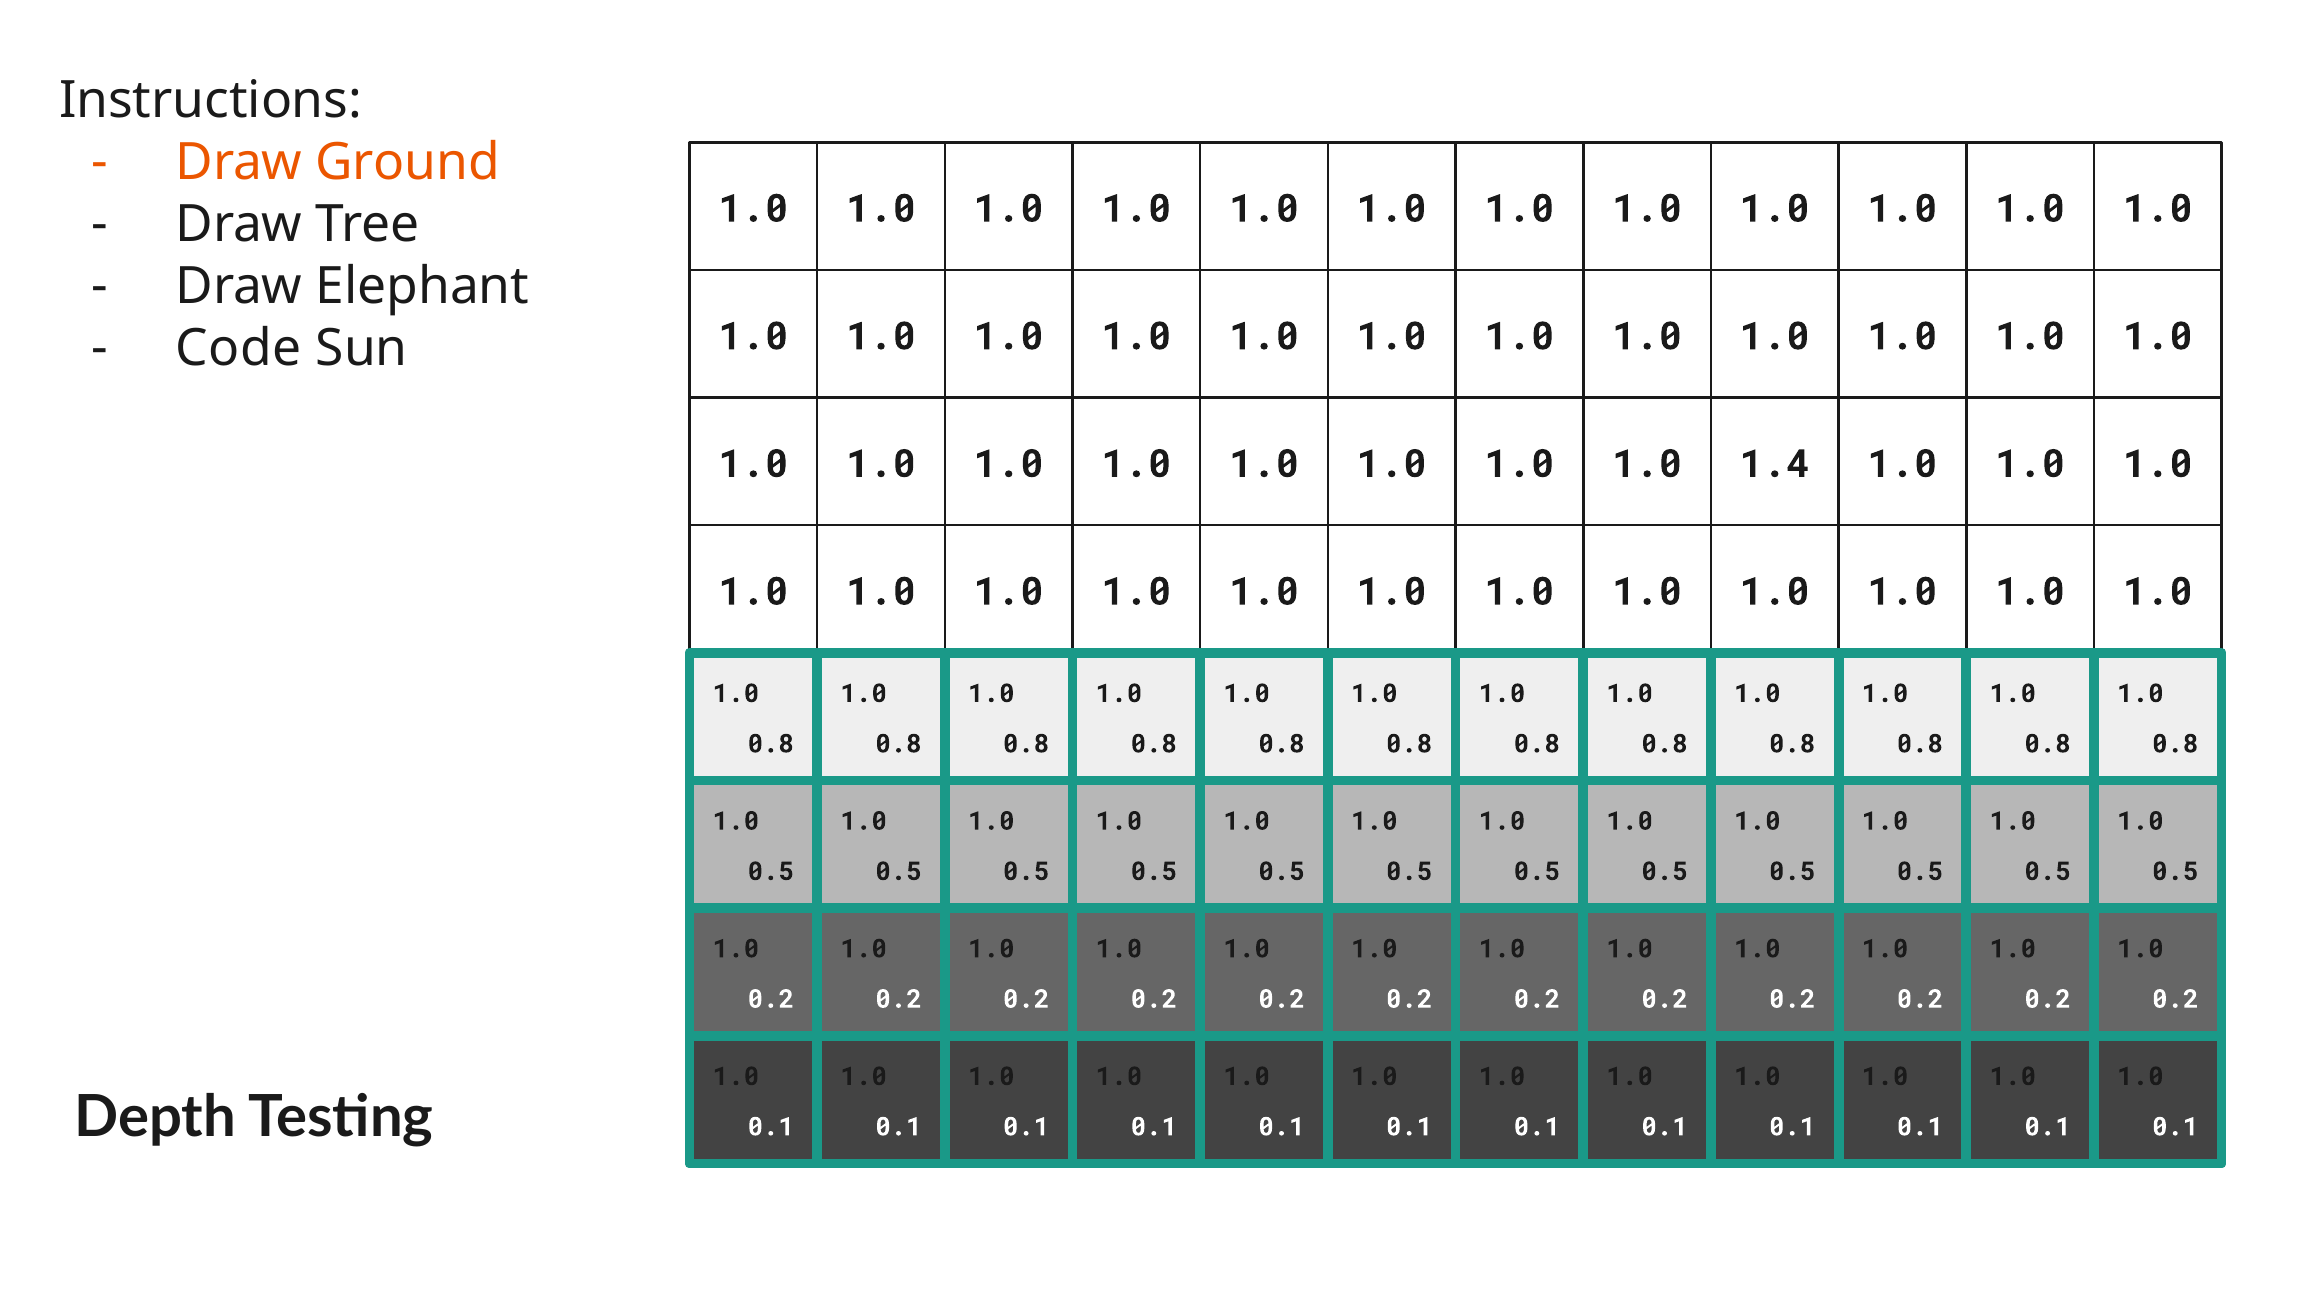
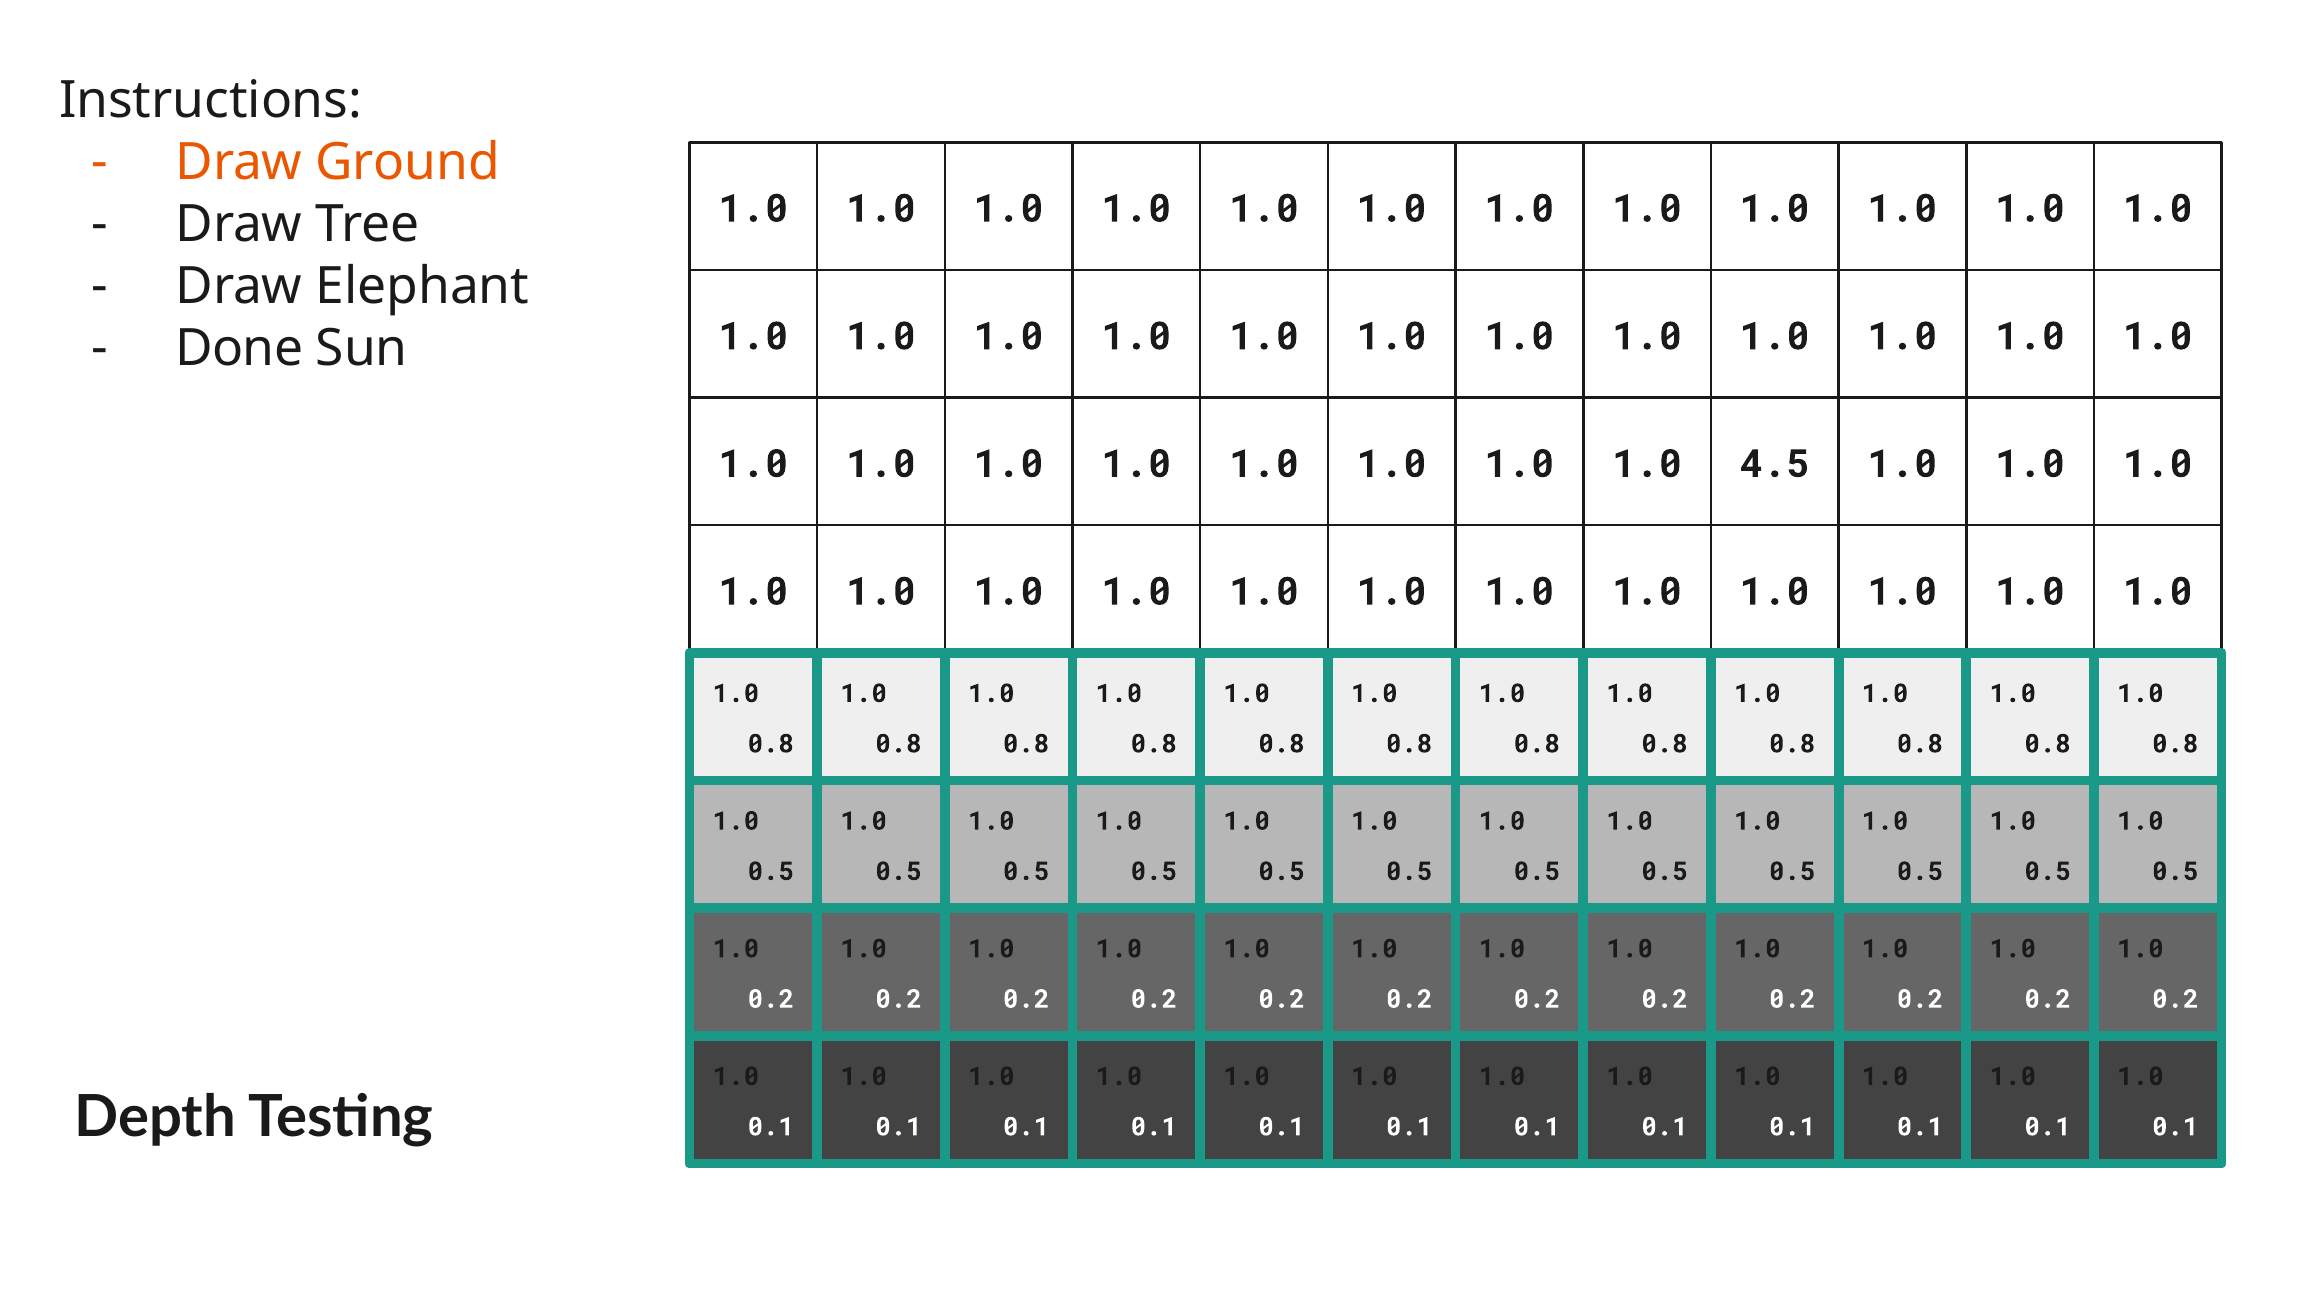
Code: Code -> Done (239, 348)
1.4: 1.4 -> 4.5 (1775, 464)
